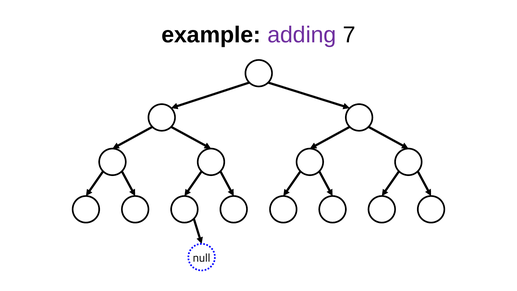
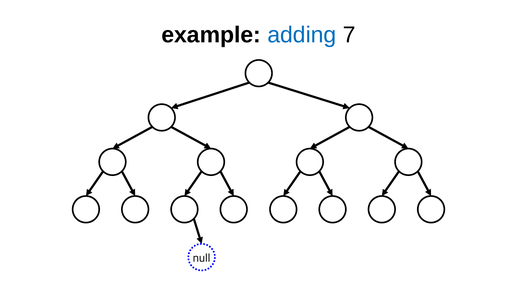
adding colour: purple -> blue (302, 35)
